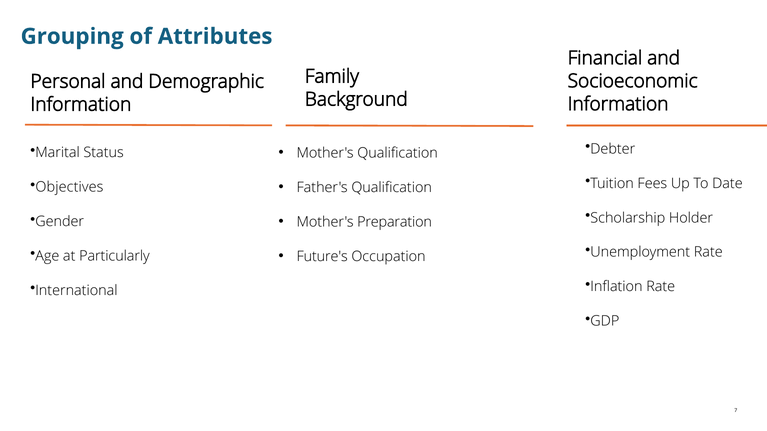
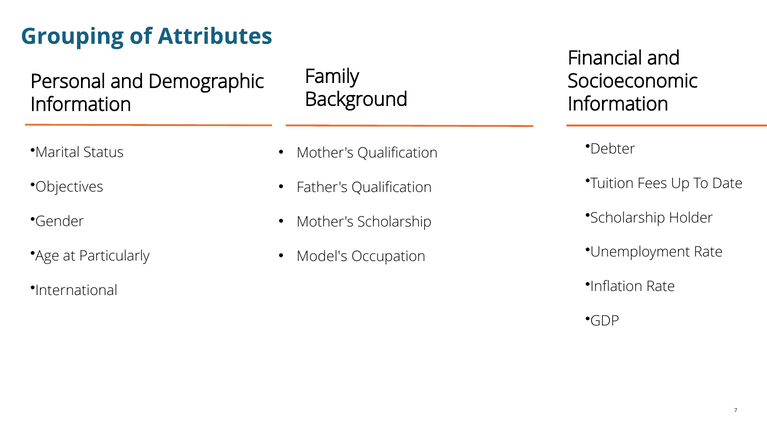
Mother's Preparation: Preparation -> Scholarship (394, 222)
Future's: Future's -> Model's (322, 257)
